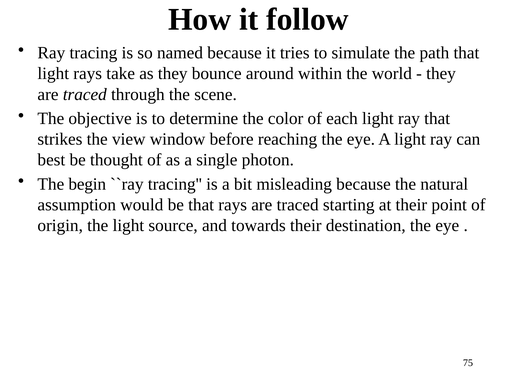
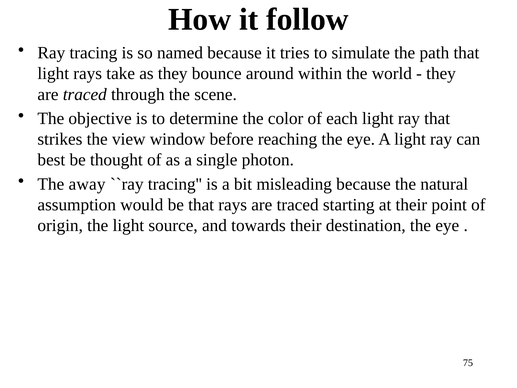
begin: begin -> away (87, 184)
